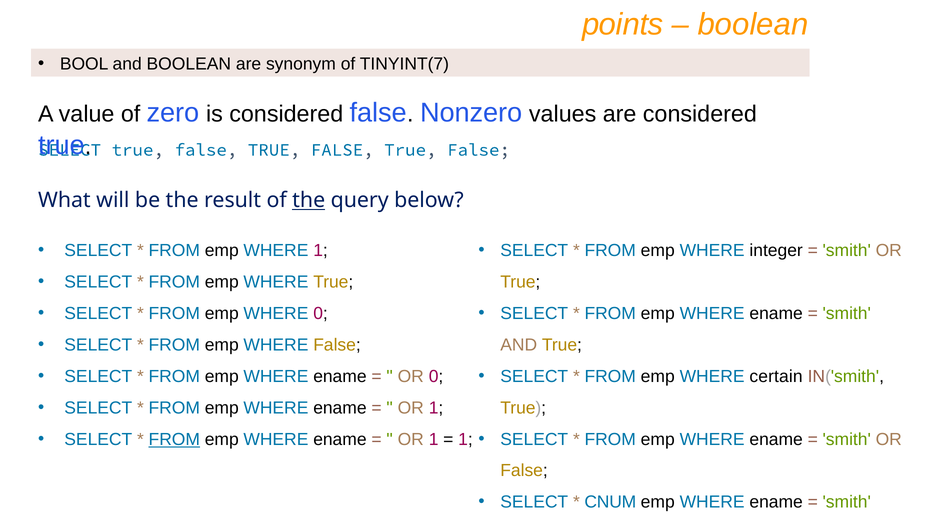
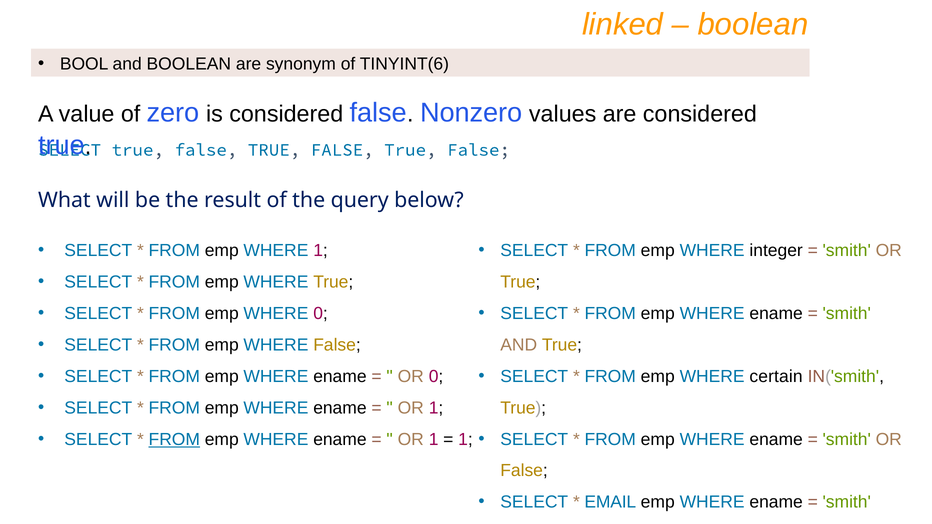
points: points -> linked (623, 24)
TINYINT(7: TINYINT(7 -> TINYINT(6 (404, 64)
the underline: present -> none (309, 201)
CNUM: CNUM -> EMAIL (610, 502)
